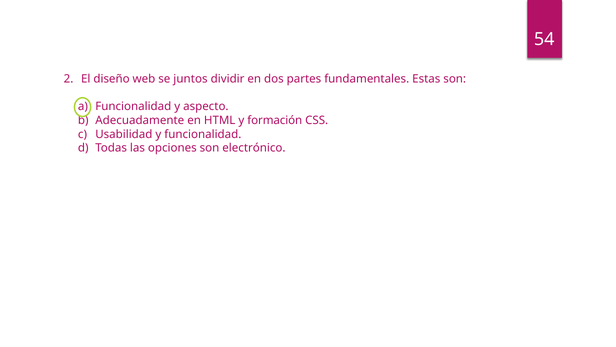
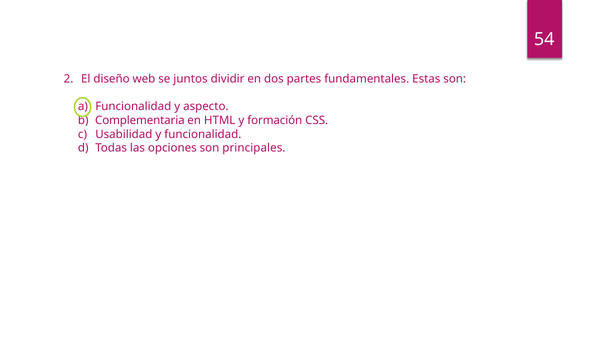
Adecuadamente: Adecuadamente -> Complementaria (140, 120)
electrónico: electrónico -> principales (254, 148)
